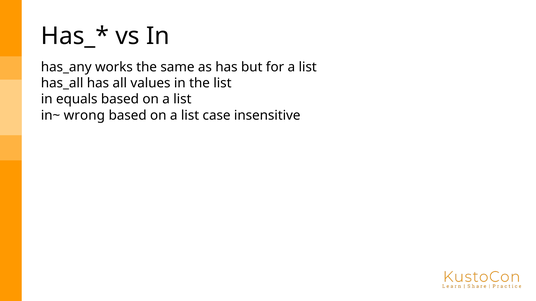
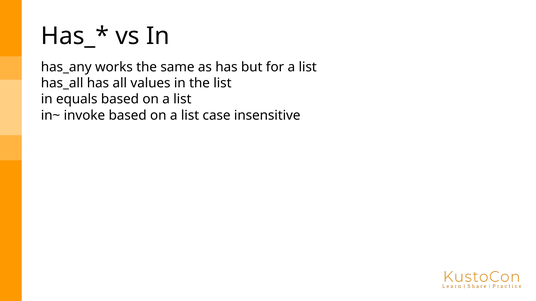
wrong: wrong -> invoke (84, 115)
